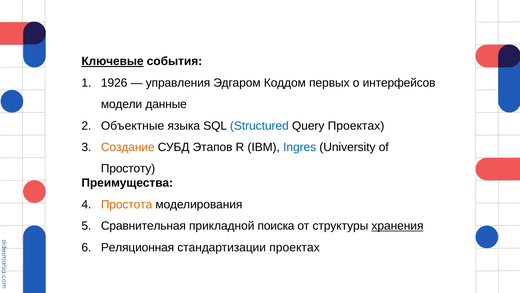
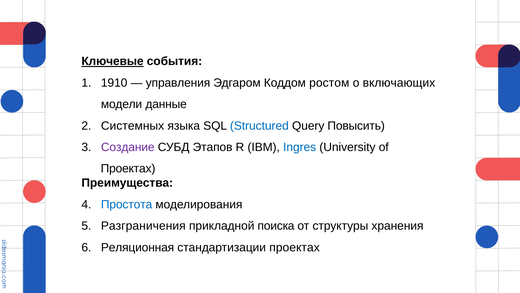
1926: 1926 -> 1910 (114, 83)
первых: первых -> ростом (329, 83)
интерфейсов: интерфейсов -> включающих (399, 83)
Объектные: Объектные -> Системных (133, 126)
Query Проектах: Проектах -> Повысить (356, 126)
Создание colour: orange -> purple (128, 147)
Простоту: Простоту -> Проектах (128, 168)
Простота colour: orange -> blue (127, 204)
Сравнительная: Сравнительная -> Разграничения (143, 226)
хранения underline: present -> none (397, 226)
